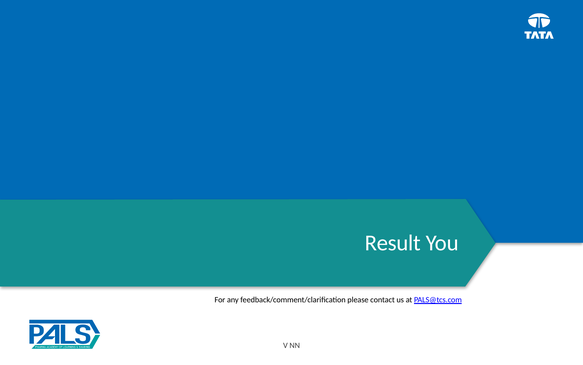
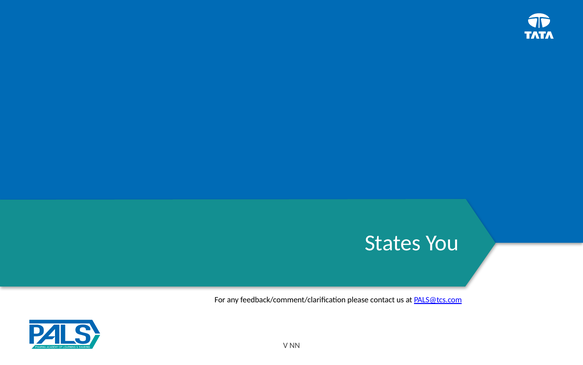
Result: Result -> States (393, 242)
